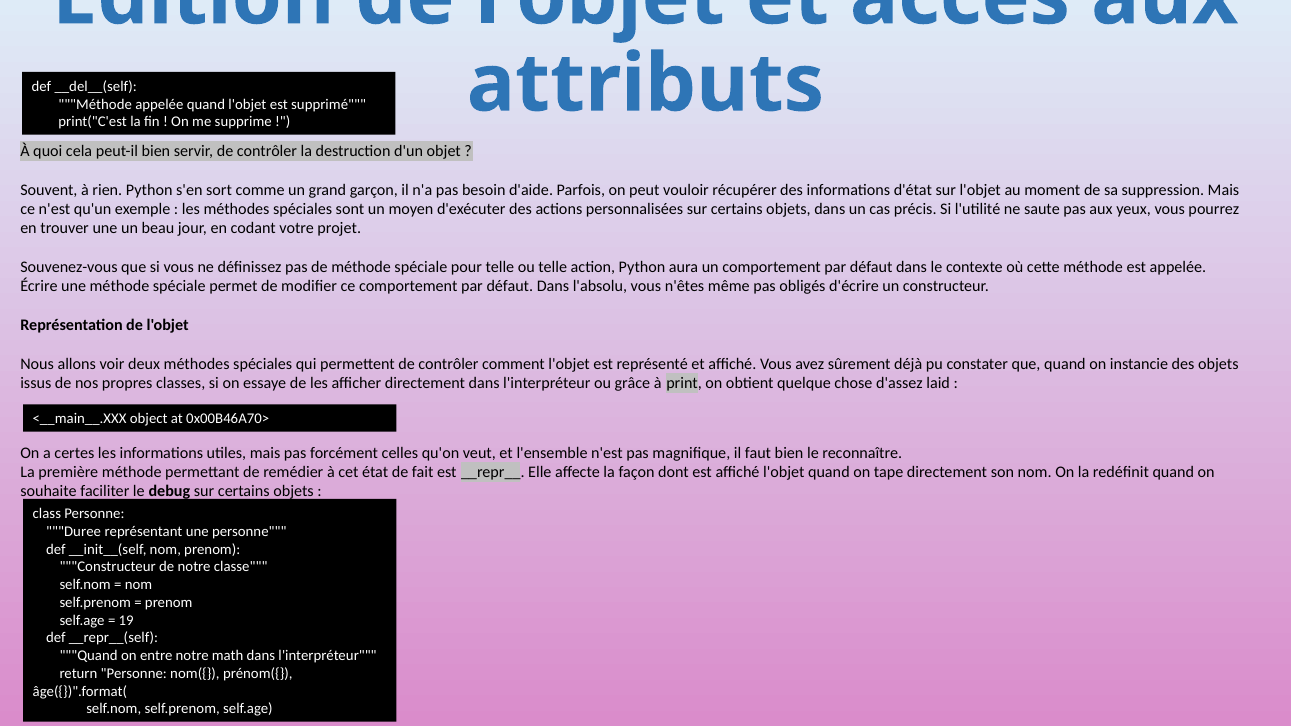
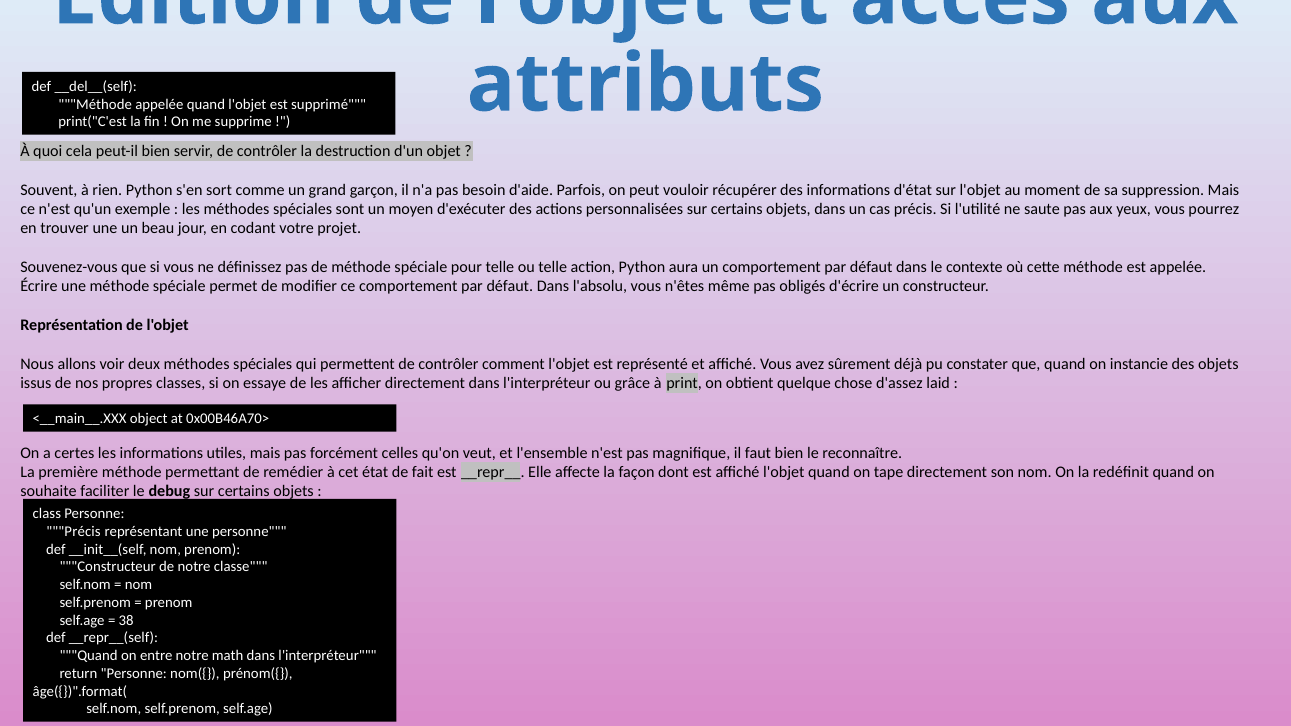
Duree: Duree -> Précis (74, 532)
19: 19 -> 38 (126, 620)
